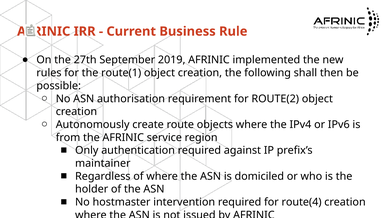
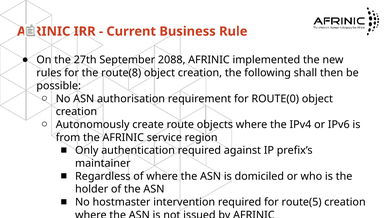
2019: 2019 -> 2088 (172, 60)
route(1: route(1 -> route(8 (121, 73)
ROUTE(2: ROUTE(2 -> ROUTE(0 (275, 99)
route(4: route(4 -> route(5 (302, 202)
